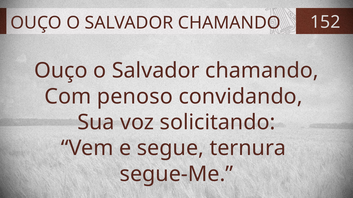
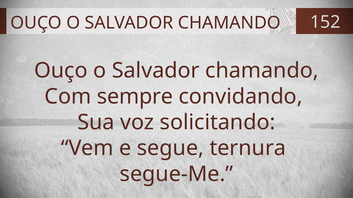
penoso: penoso -> sempre (135, 97)
